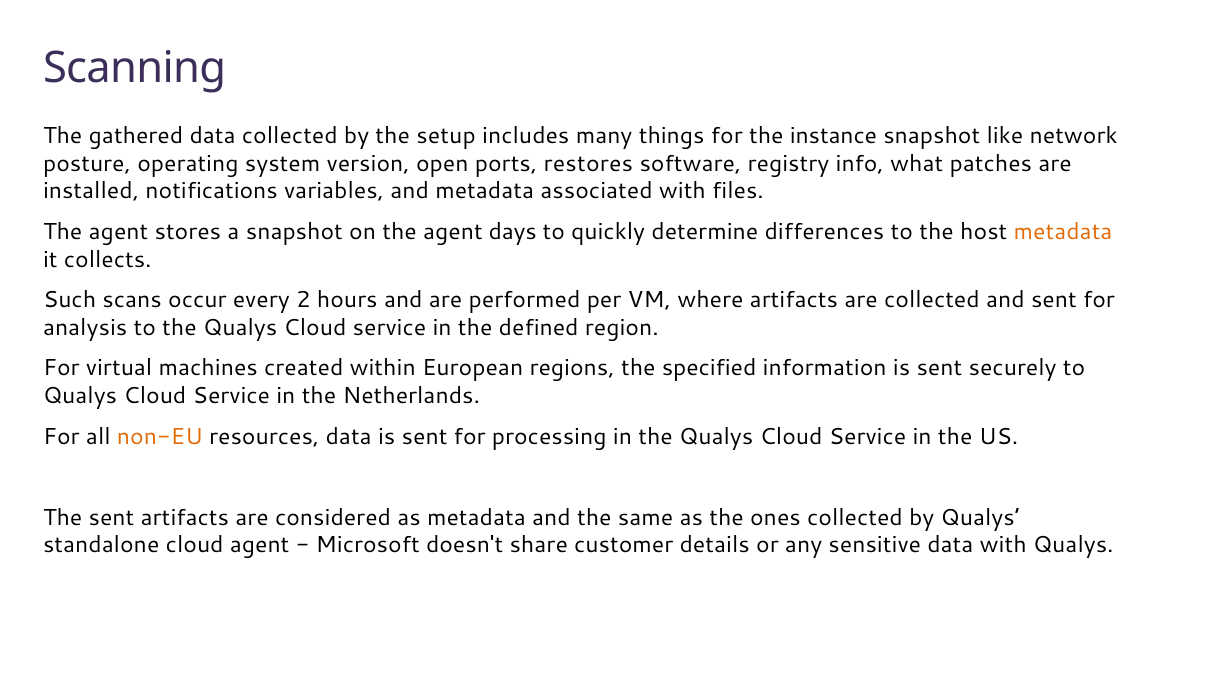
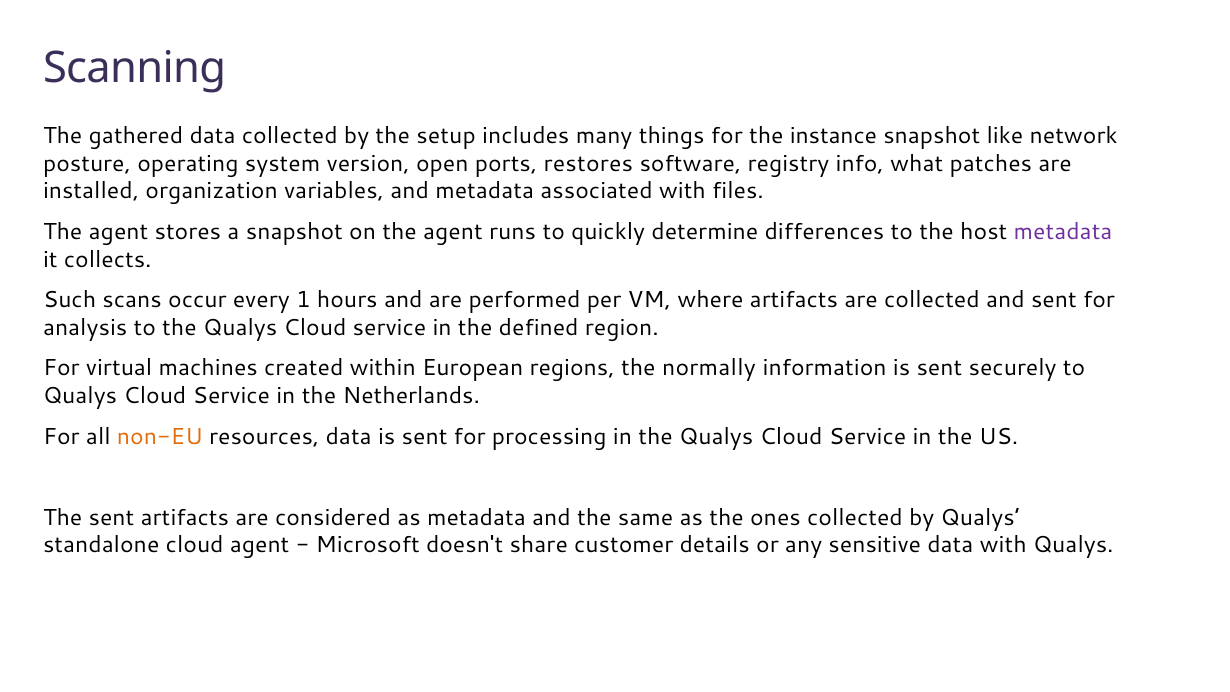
notifications: notifications -> organization (212, 191)
days: days -> runs (513, 232)
metadata colour: orange -> purple (1063, 232)
2: 2 -> 1 (303, 300)
specified: specified -> normally (709, 368)
